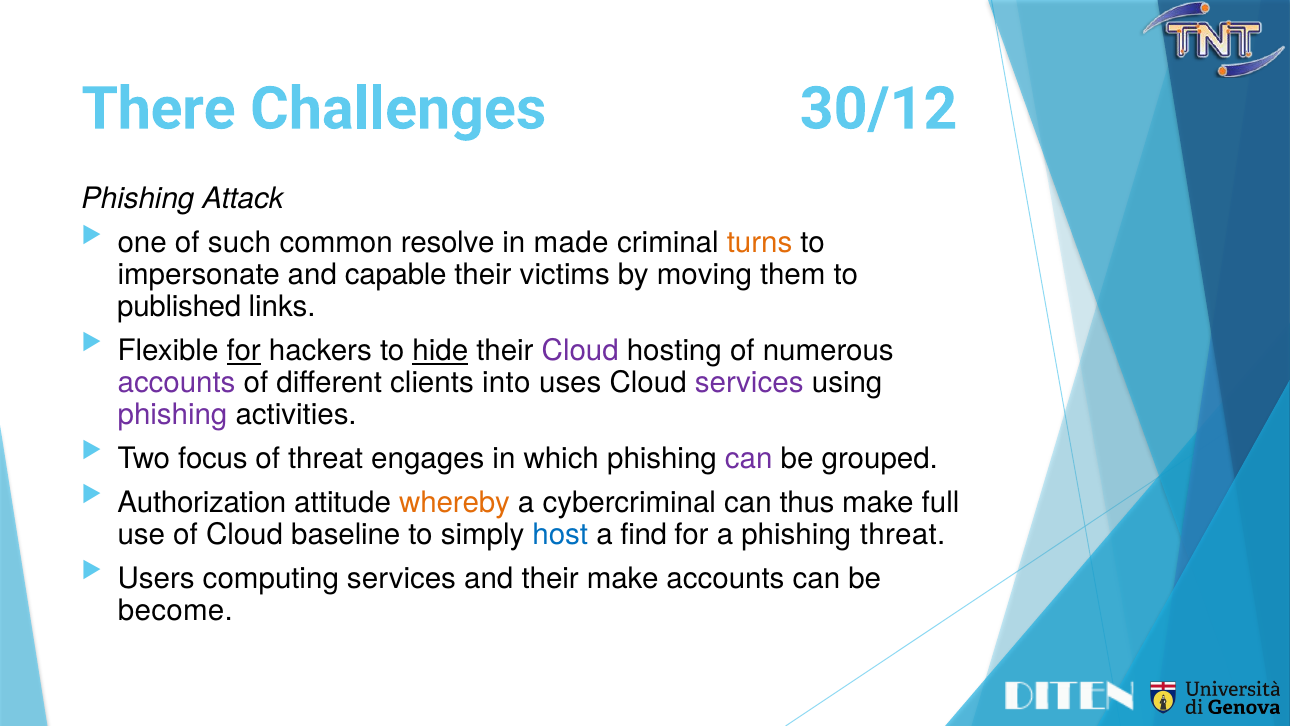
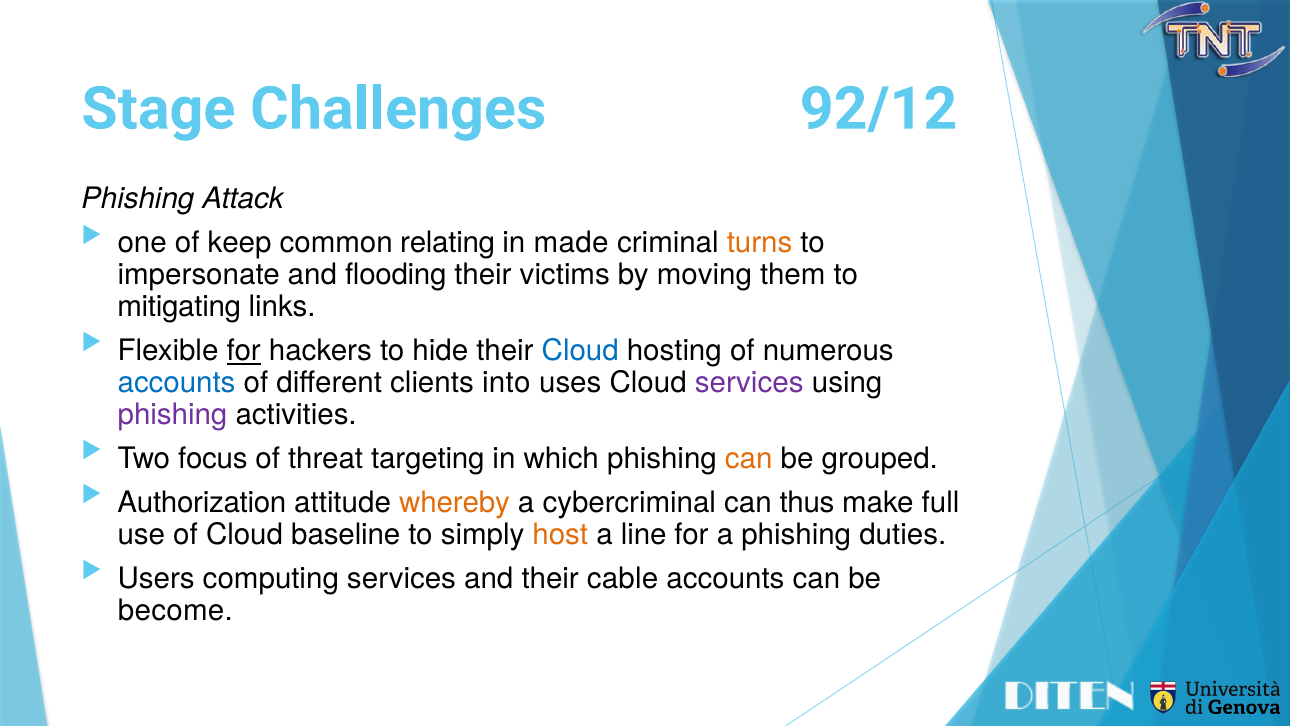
There: There -> Stage (158, 109)
30/12: 30/12 -> 92/12 (879, 109)
such: such -> keep (240, 243)
resolve: resolve -> relating (448, 243)
capable: capable -> flooding (396, 275)
published: published -> mitigating (179, 307)
hide underline: present -> none (440, 351)
Cloud colour: purple -> blue (580, 351)
accounts colour: purple -> blue (177, 383)
engages: engages -> targeting (428, 459)
can colour: purple -> orange (749, 459)
host colour: blue -> orange (560, 535)
find: find -> line (644, 535)
phishing threat: threat -> duties (903, 535)
their make: make -> cable (623, 579)
